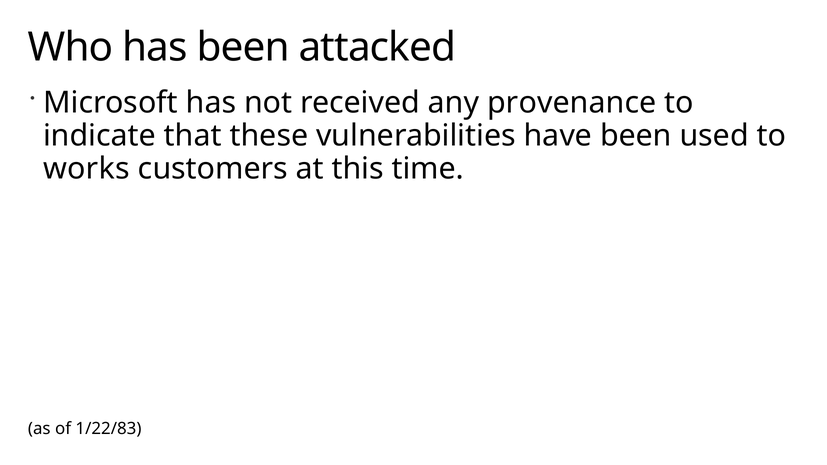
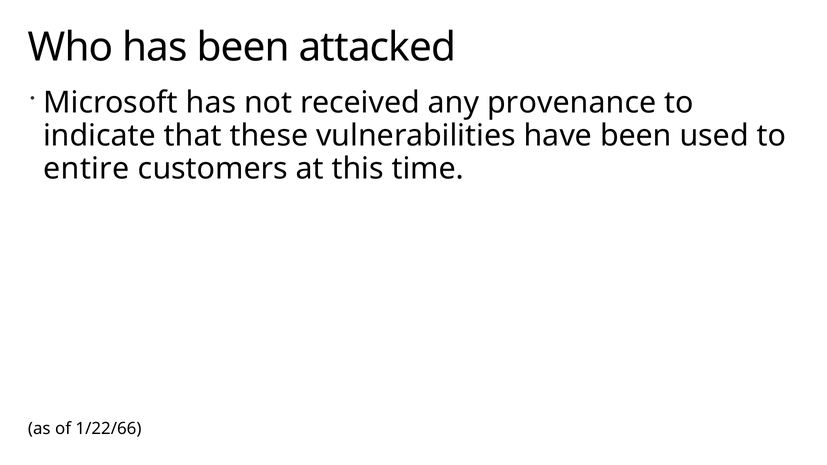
works: works -> entire (86, 169)
1/22/83: 1/22/83 -> 1/22/66 (108, 429)
